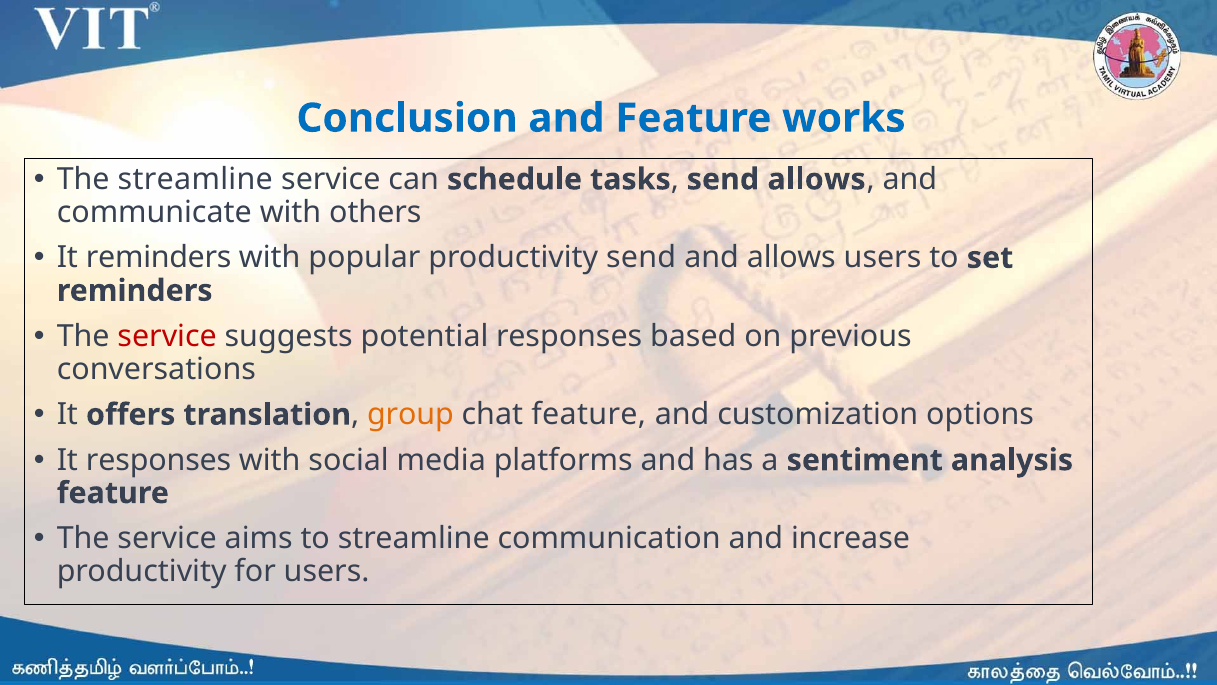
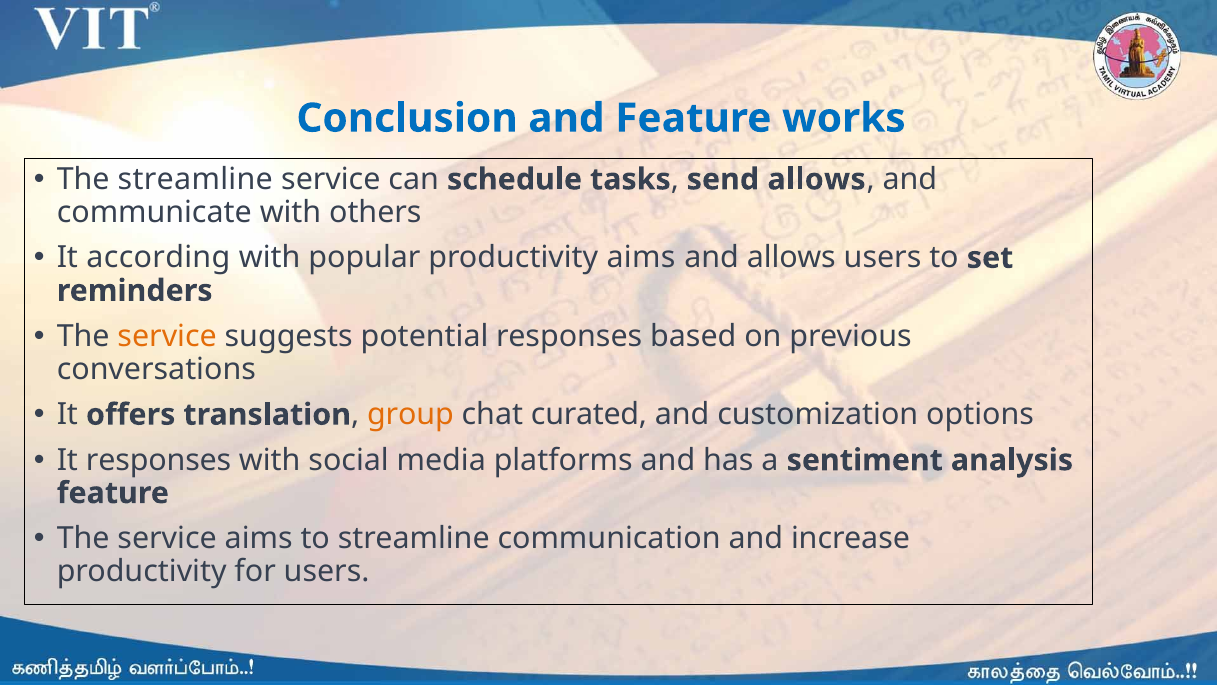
It reminders: reminders -> according (158, 258)
productivity send: send -> aims (641, 258)
service colour: red -> orange (167, 336)
chat feature: feature -> curated (589, 414)
